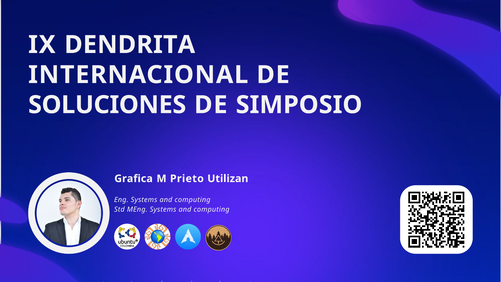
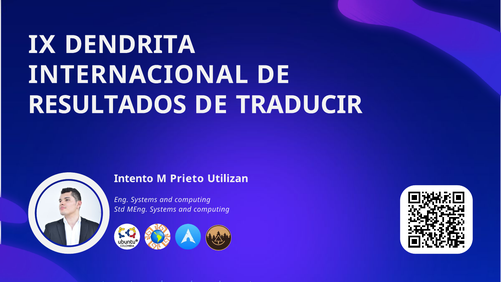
SOLUCIONES: SOLUCIONES -> RESULTADOS (107, 105)
SIMPOSIO: SIMPOSIO -> TRADUCIR (299, 105)
Grafica: Grafica -> Intento (134, 178)
